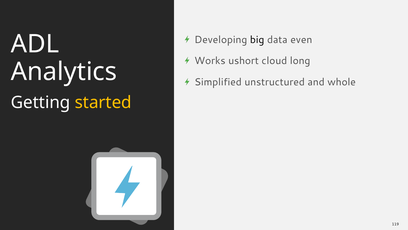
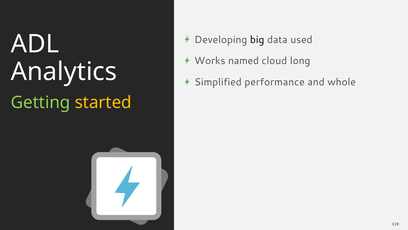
even: even -> used (301, 40)
ushort: ushort -> named (244, 61)
unstructured: unstructured -> performance (275, 82)
Getting colour: white -> light green (41, 102)
